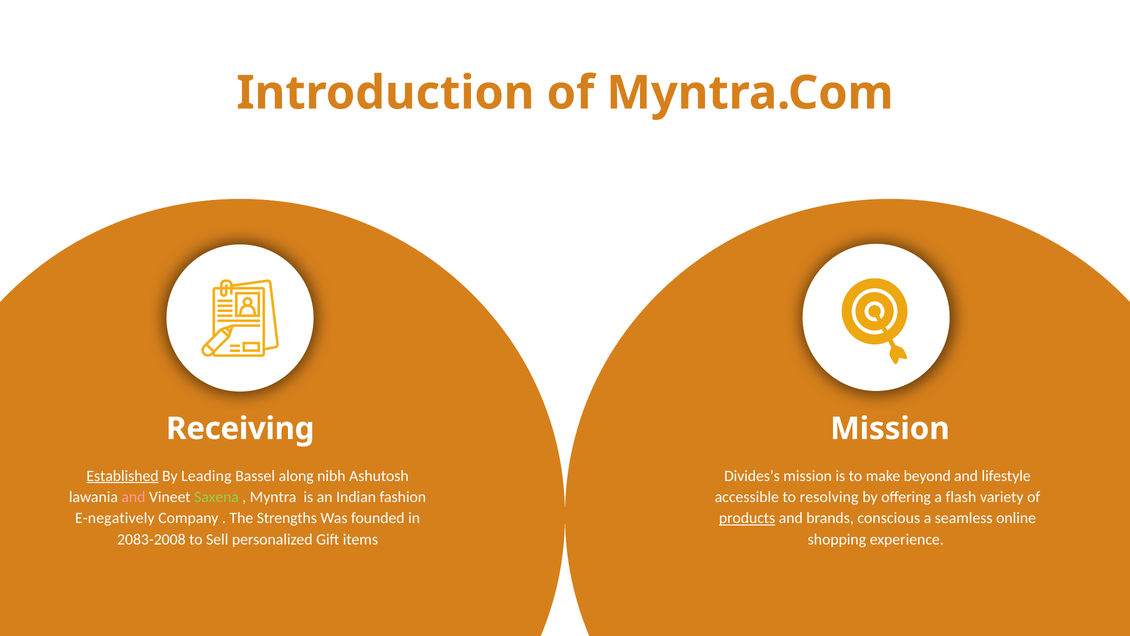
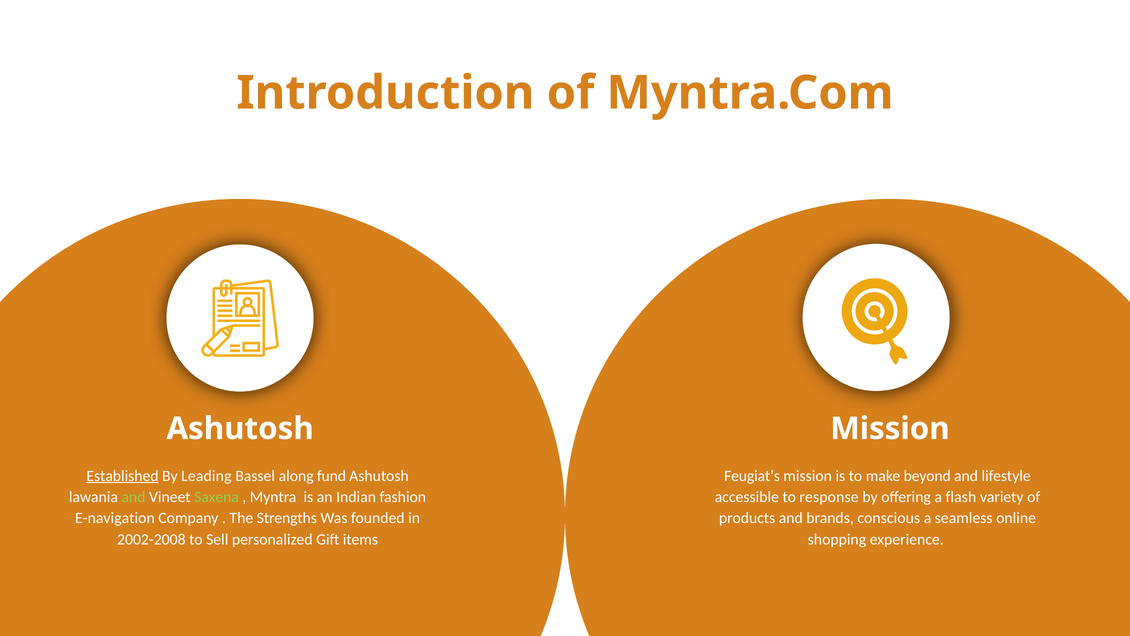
Receiving: Receiving -> Ashutosh (240, 428)
nibh: nibh -> fund (331, 476)
Divides’s: Divides’s -> Feugiat’s (752, 476)
and colour: pink -> light green (133, 497)
resolving: resolving -> response (829, 497)
E-negatively: E-negatively -> E-navigation (115, 518)
products underline: present -> none (747, 518)
2083-2008: 2083-2008 -> 2002-2008 (151, 539)
